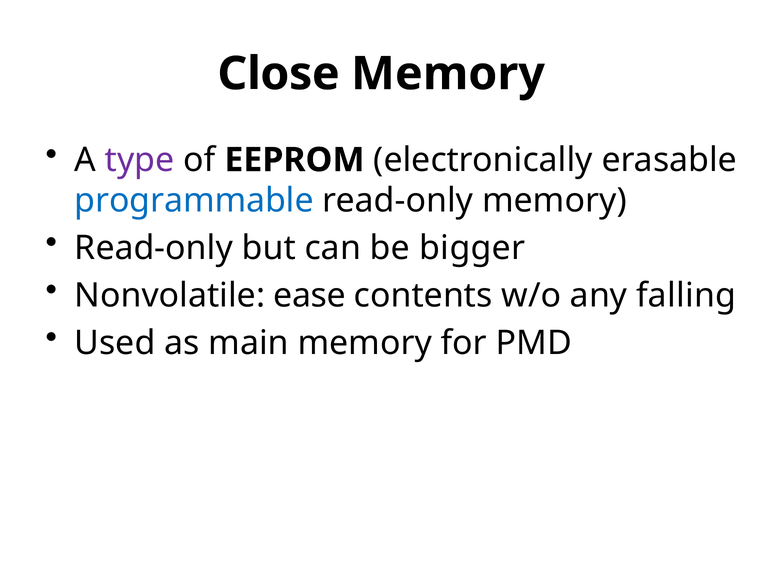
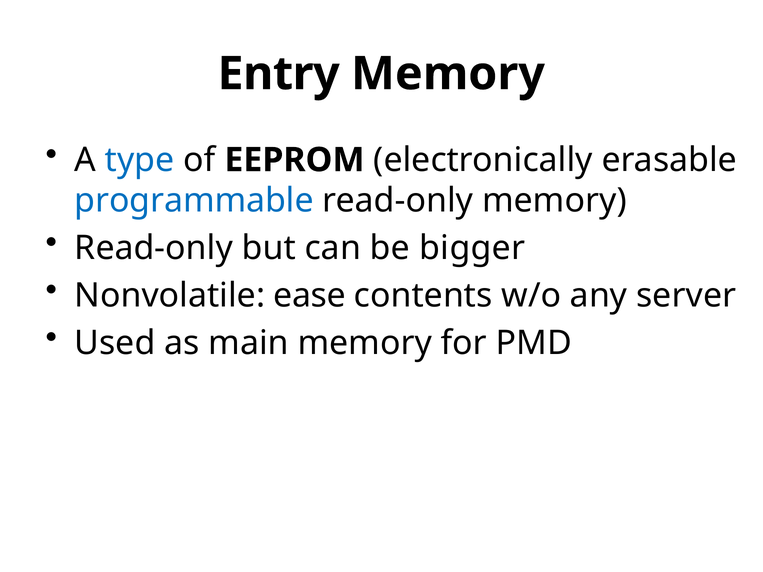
Close: Close -> Entry (279, 74)
type colour: purple -> blue (140, 160)
falling: falling -> server (686, 296)
